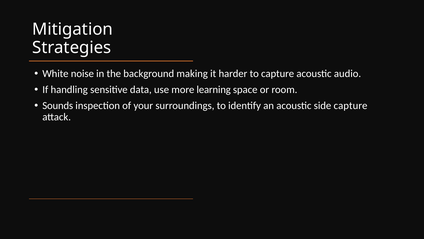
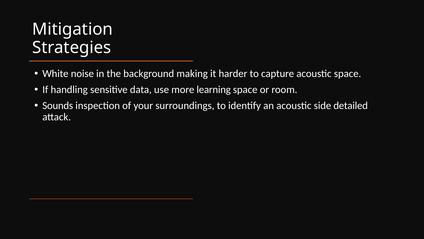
acoustic audio: audio -> space (348, 74)
side capture: capture -> detailed (351, 105)
